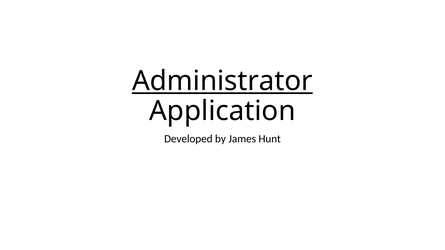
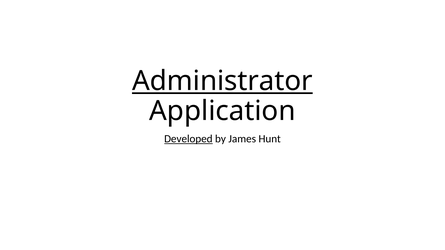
Developed underline: none -> present (188, 139)
